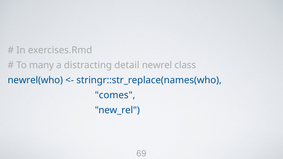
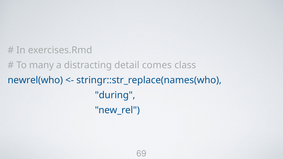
newrel: newrel -> comes (157, 65)
comes: comes -> during (115, 95)
